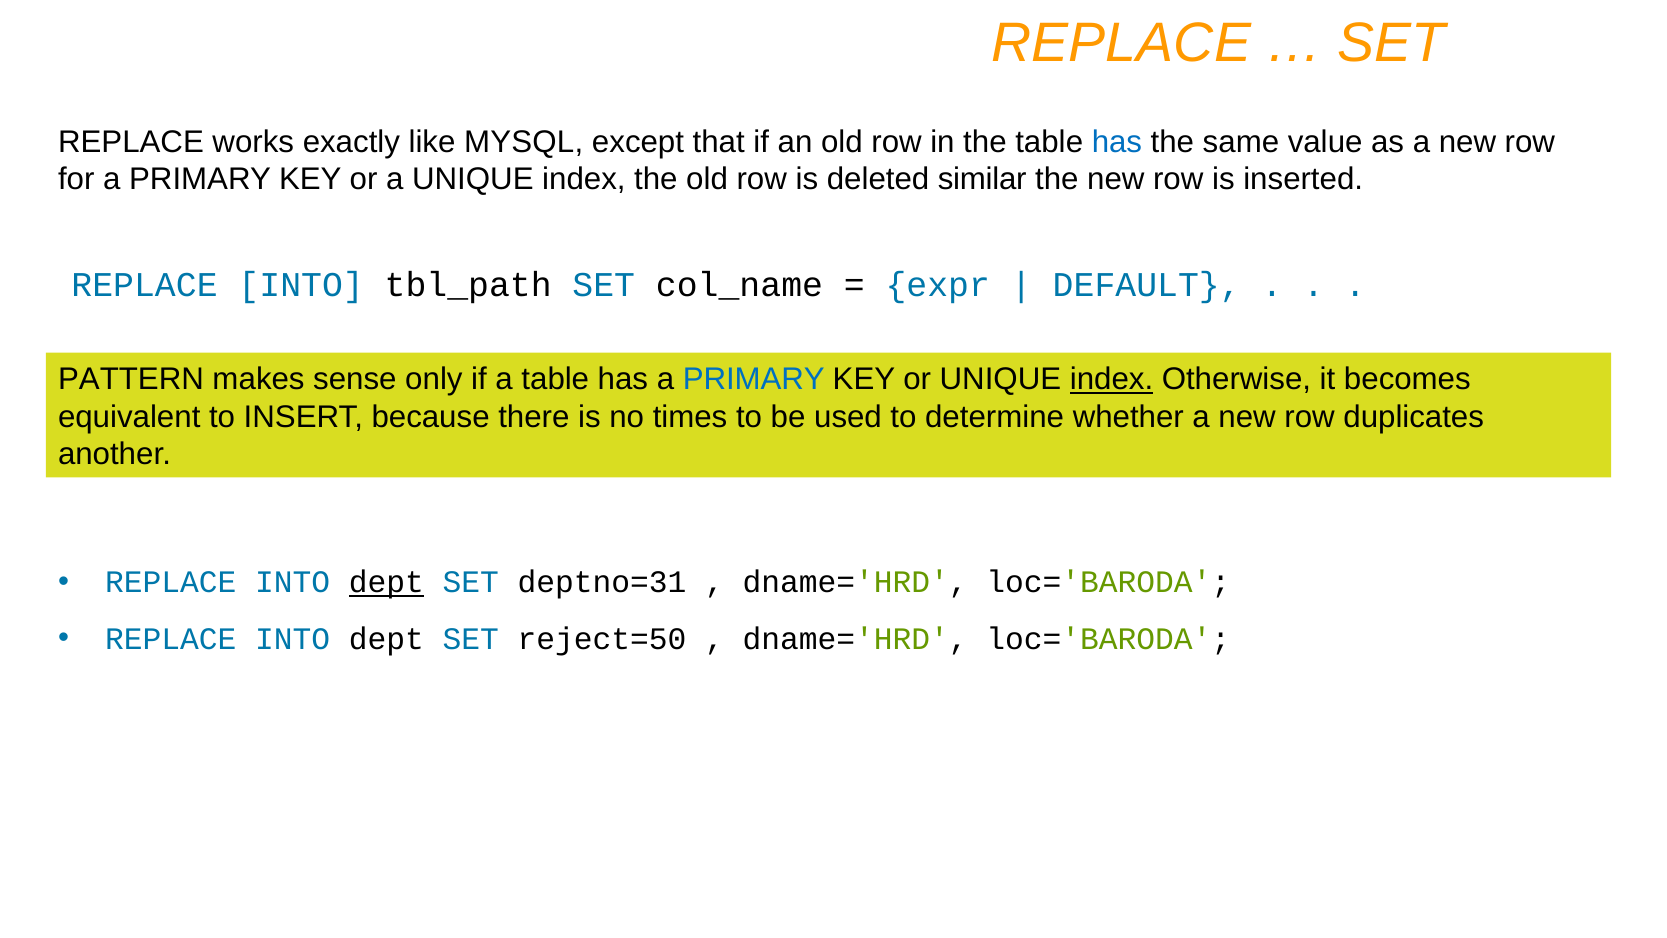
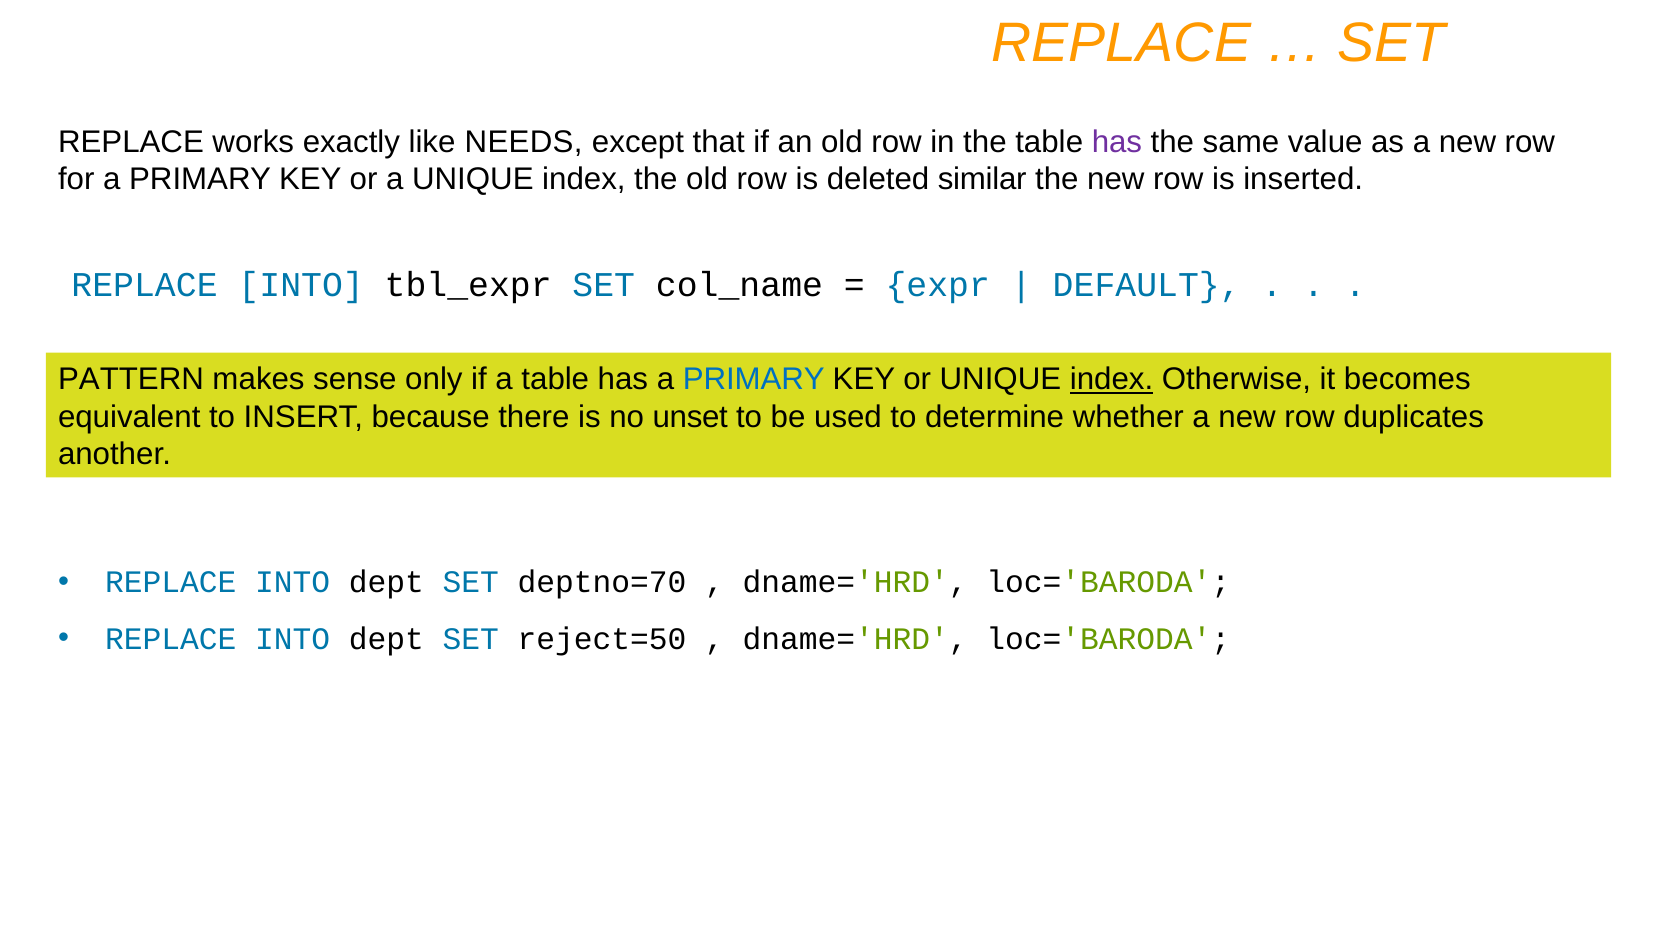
MYSQL: MYSQL -> NEEDS (524, 142)
has colour: blue -> purple (1117, 142)
tbl_path: tbl_path -> tbl_expr (468, 285)
times: times -> unset (690, 417)
dept underline: present -> none (386, 582)
deptno=31: deptno=31 -> deptno=70 (602, 582)
